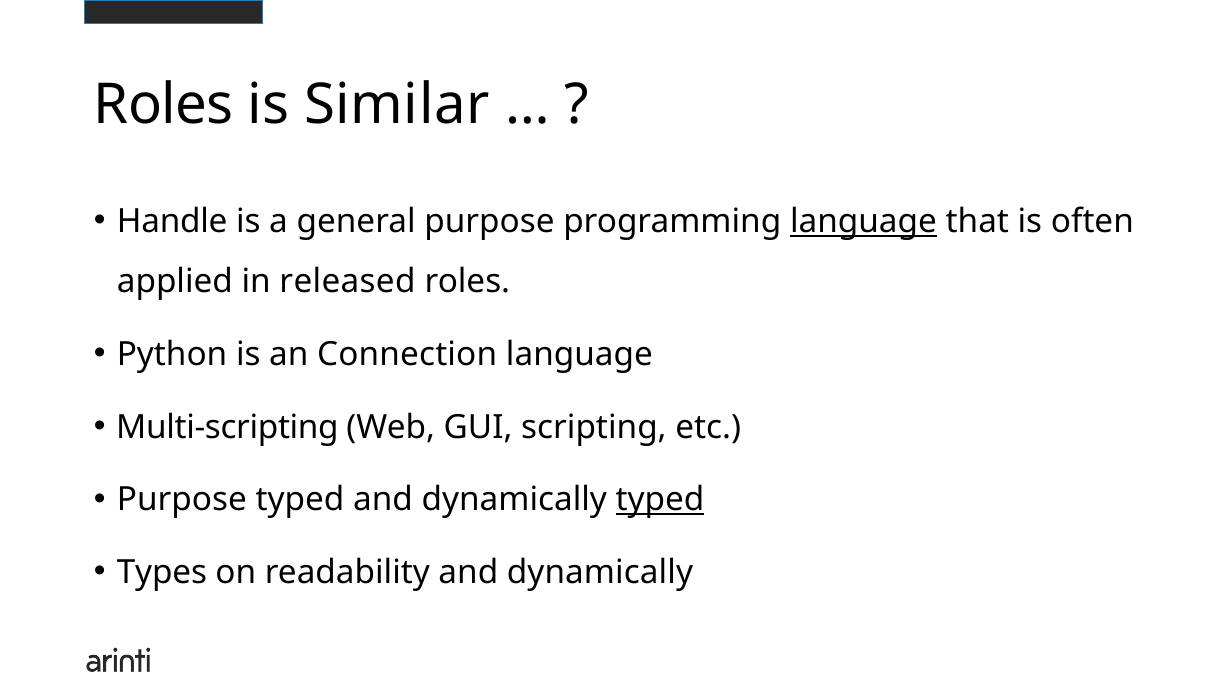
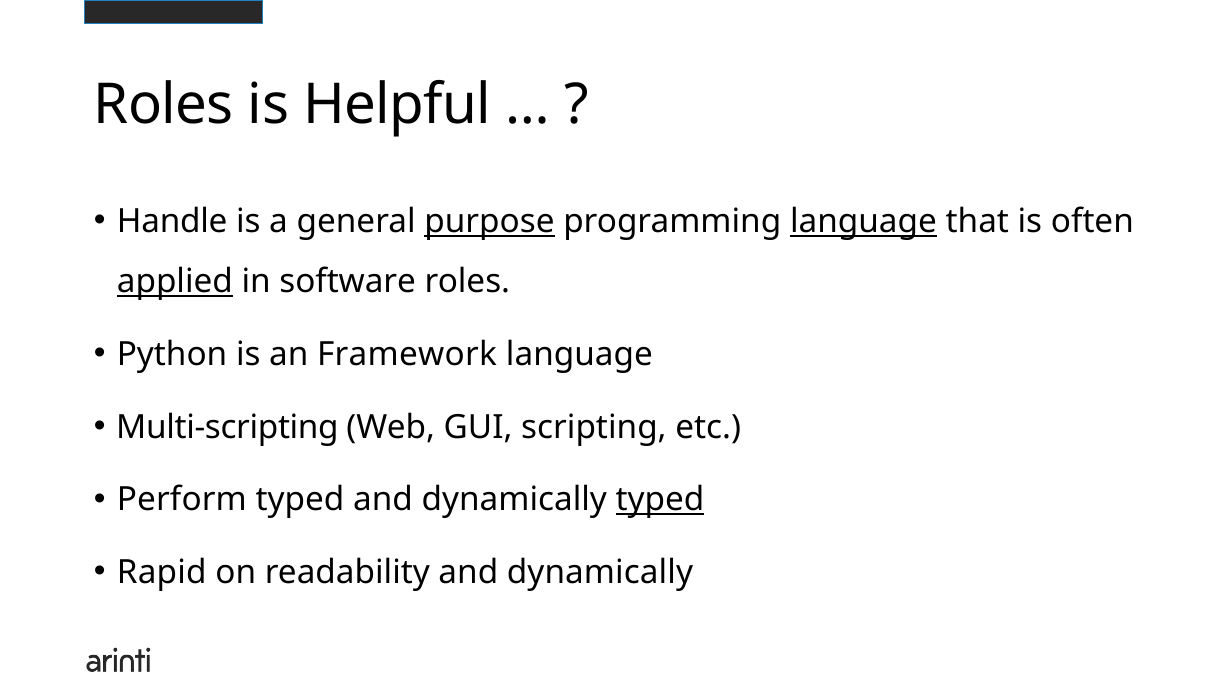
Similar: Similar -> Helpful (397, 104)
purpose underline: none -> present (489, 222)
applied underline: none -> present (175, 282)
released: released -> software (348, 282)
Connection: Connection -> Framework (407, 354)
Purpose: Purpose -> Perform (182, 500)
Types: Types -> Rapid (162, 573)
